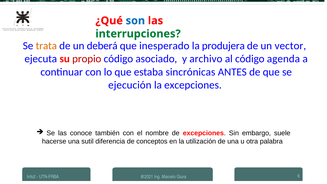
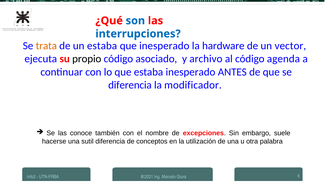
interrupciones colour: green -> blue (138, 34)
un deberá: deberá -> estaba (102, 46)
produjera: produjera -> hardware (223, 46)
propio colour: red -> black (87, 59)
estaba sincrónicas: sincrónicas -> inesperado (190, 72)
ejecución: ejecución -> diferencia (130, 85)
la excepciones: excepciones -> modificador (193, 85)
